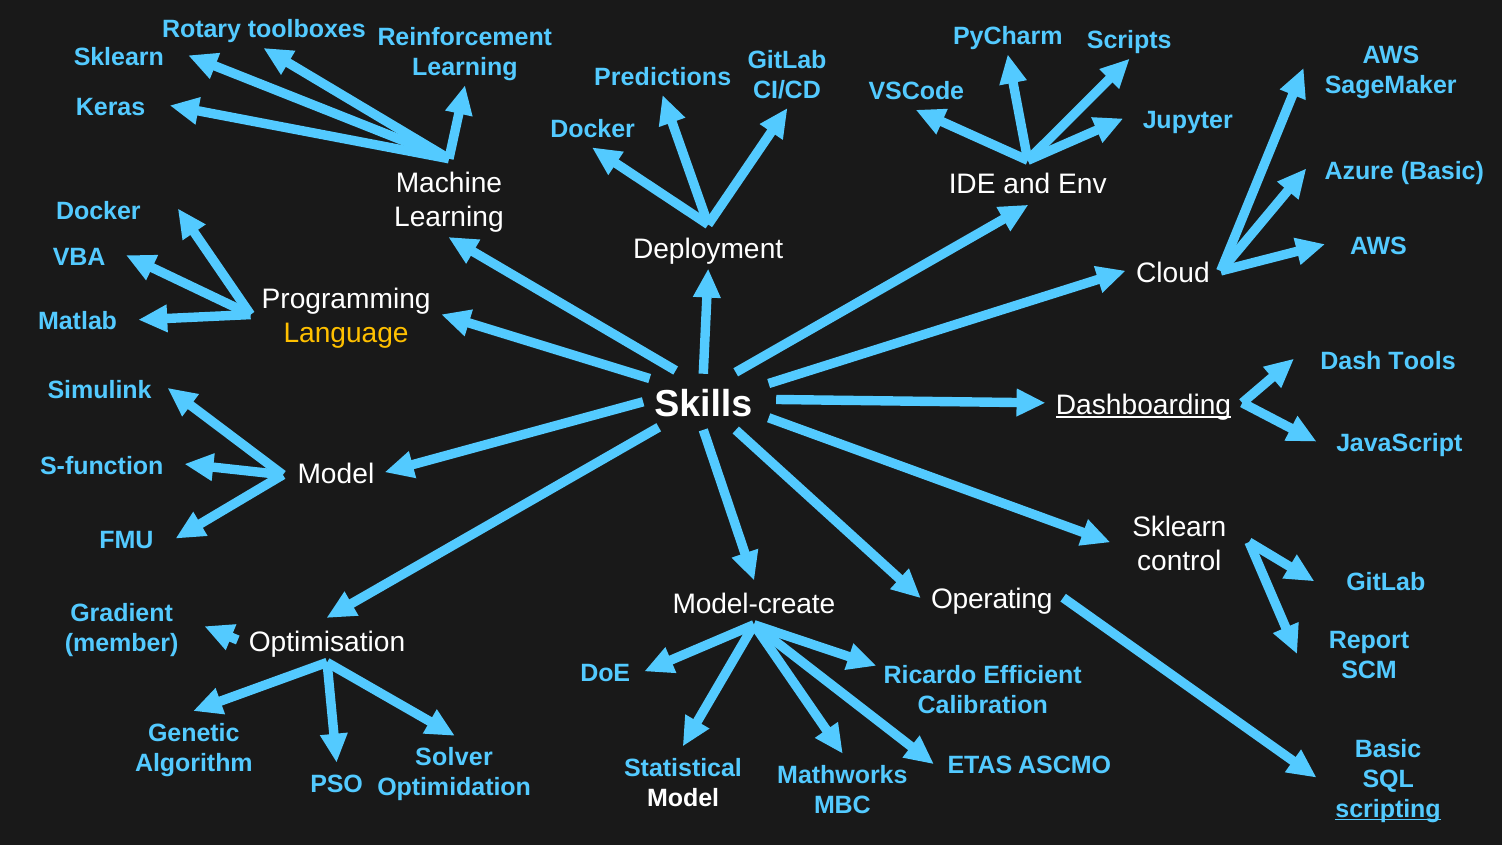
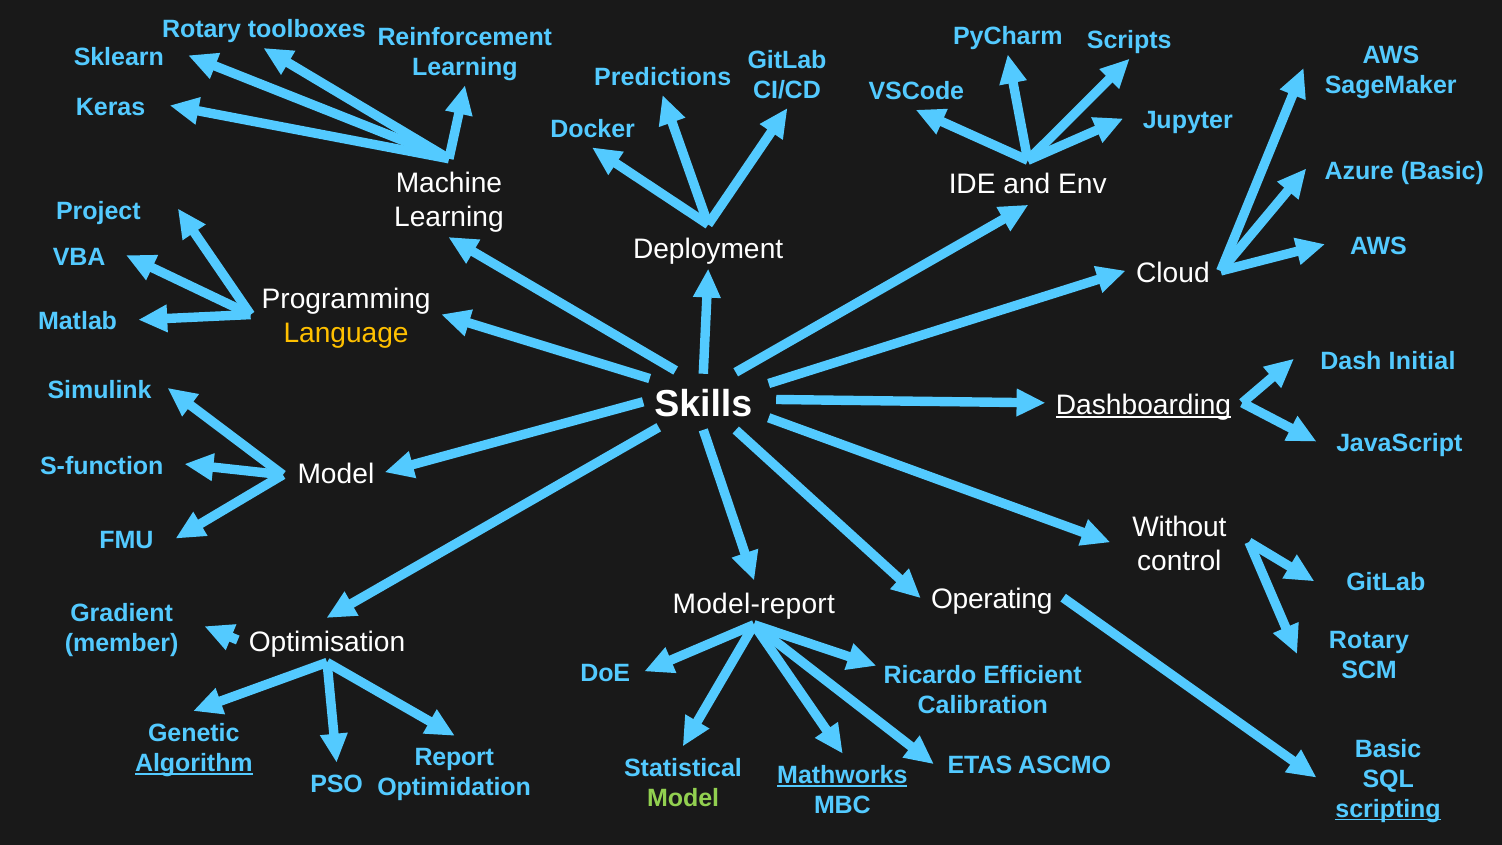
Docker: Docker -> Project (98, 211)
Tools: Tools -> Initial (1422, 361)
Sklearn: Sklearn -> Without (1179, 527)
Model-create: Model-create -> Model-report (754, 604)
Report: Report -> Rotary (1369, 640)
Solver: Solver -> Report (454, 758)
Algorithm underline: none -> present (194, 763)
Mathworks underline: none -> present (842, 775)
Model colour: white -> light green (683, 798)
